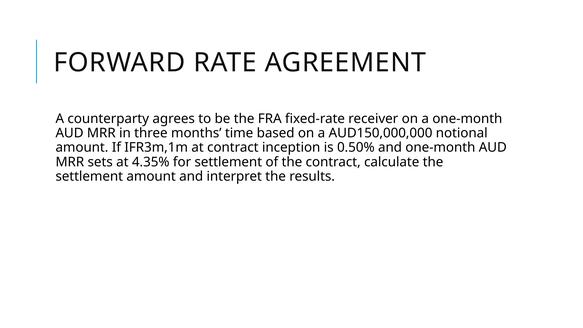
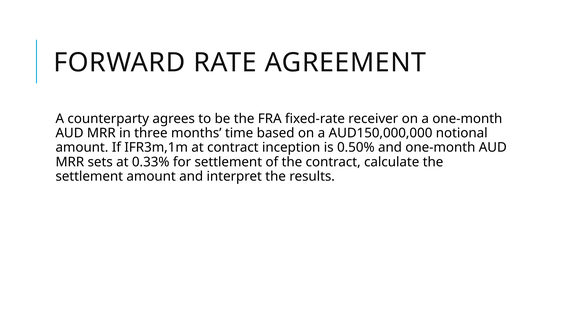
4.35%: 4.35% -> 0.33% (151, 162)
